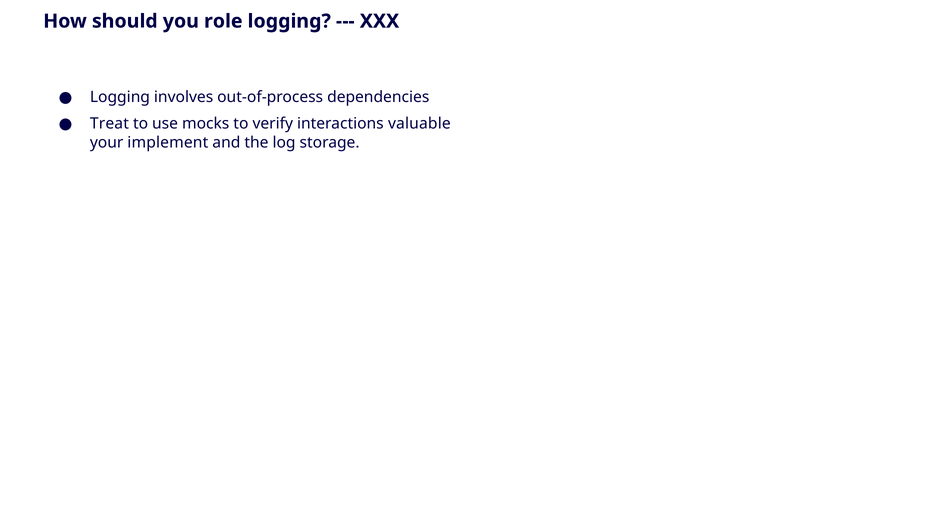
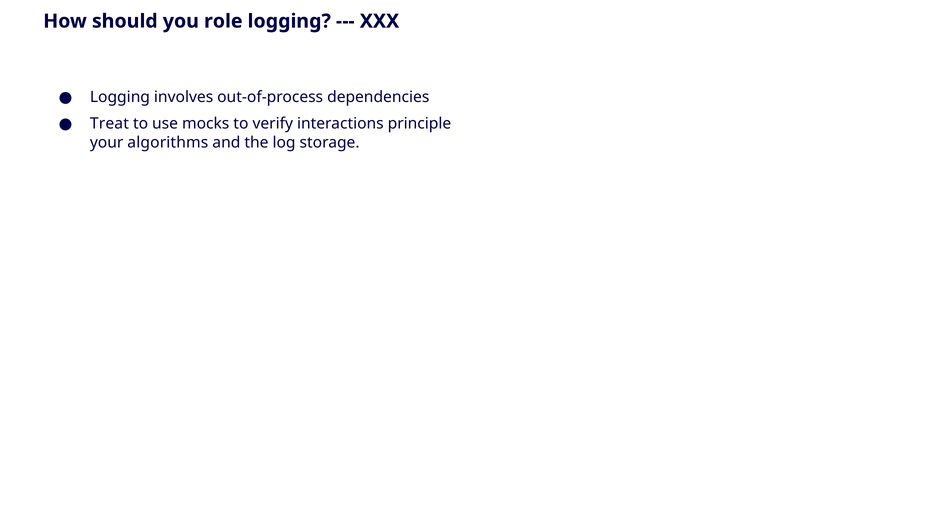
valuable: valuable -> principle (419, 124)
implement: implement -> algorithms (168, 143)
